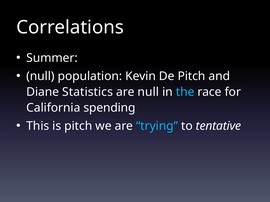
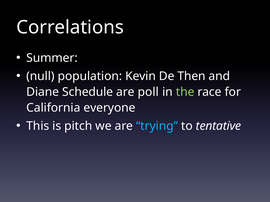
De Pitch: Pitch -> Then (192, 76)
Statistics: Statistics -> Schedule (88, 92)
are null: null -> poll (148, 92)
the colour: light blue -> light green (185, 92)
spending: spending -> everyone (109, 108)
